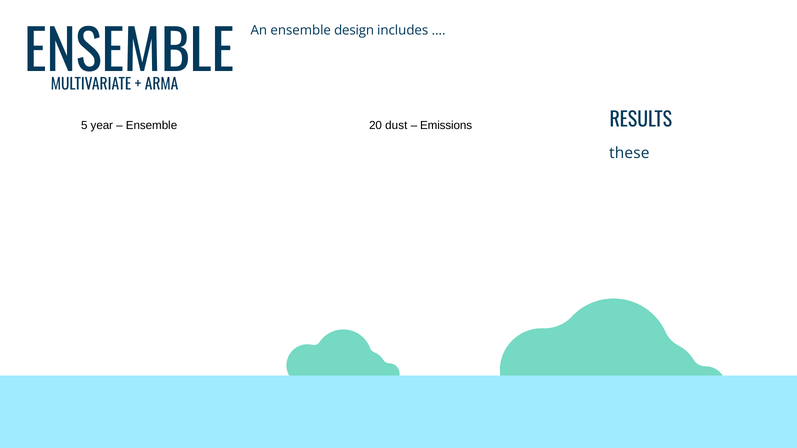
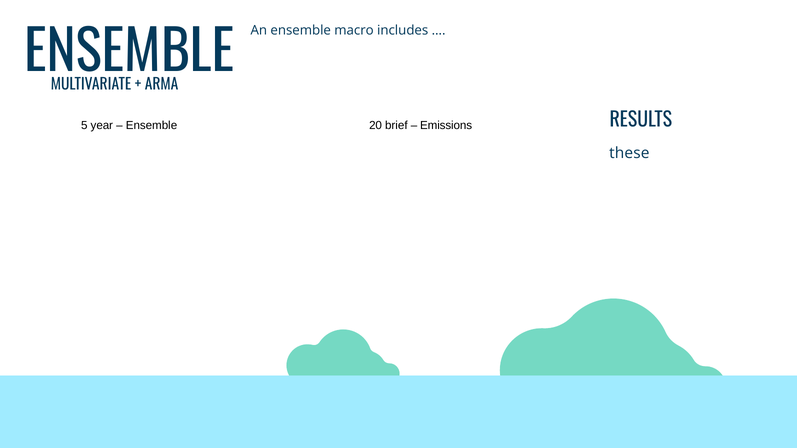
design: design -> macro (354, 31)
dust: dust -> brief (396, 126)
